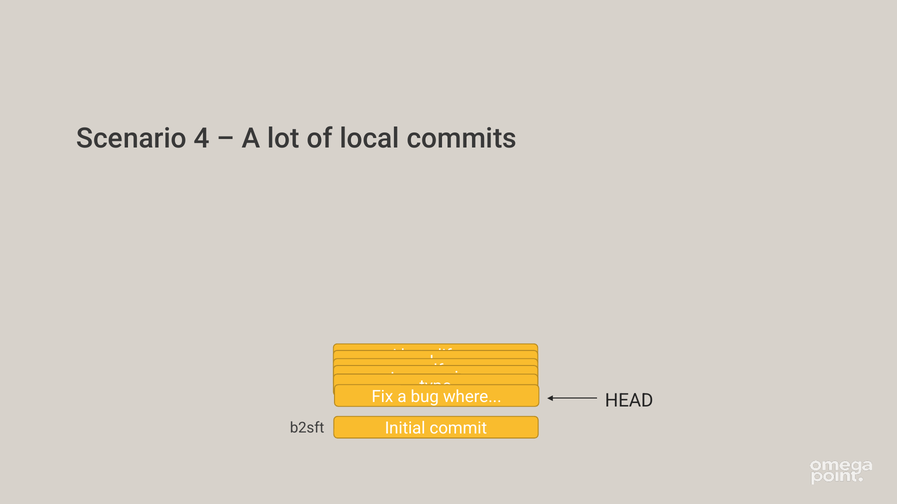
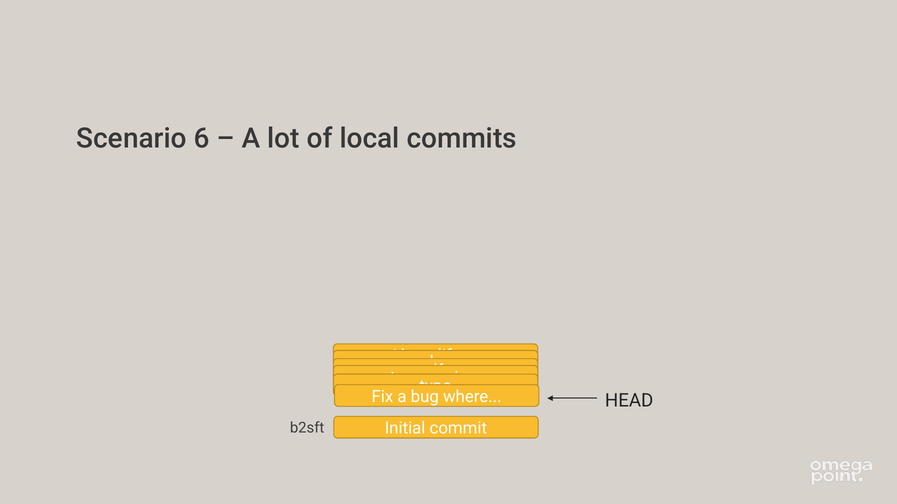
4: 4 -> 6 (202, 139)
